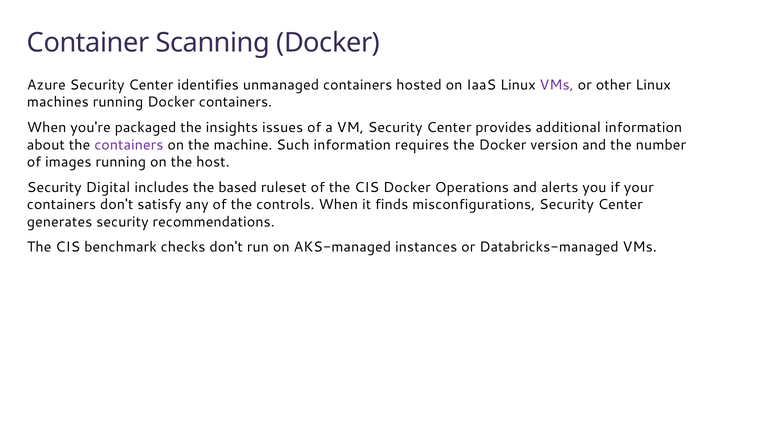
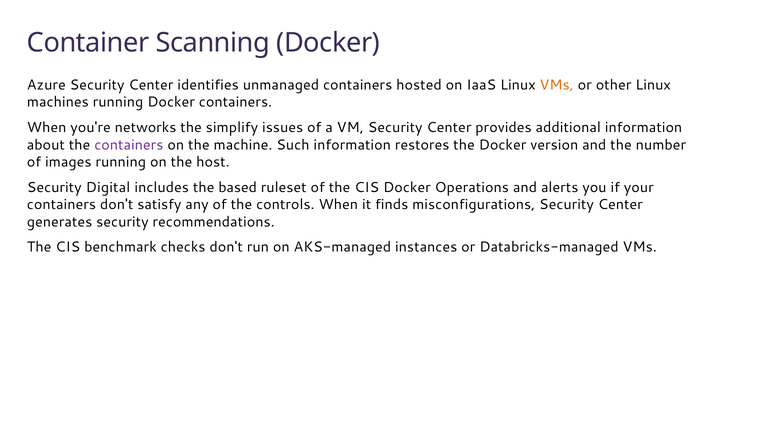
VMs colour: purple -> orange (557, 85)
packaged: packaged -> networks (146, 127)
insights: insights -> simplify (232, 127)
requires: requires -> restores (422, 145)
